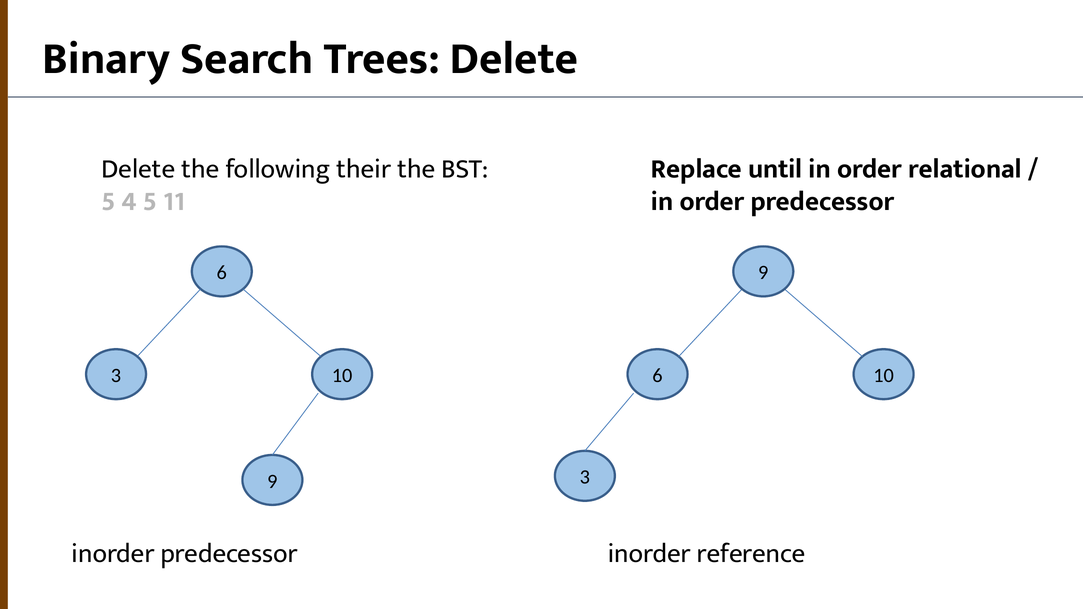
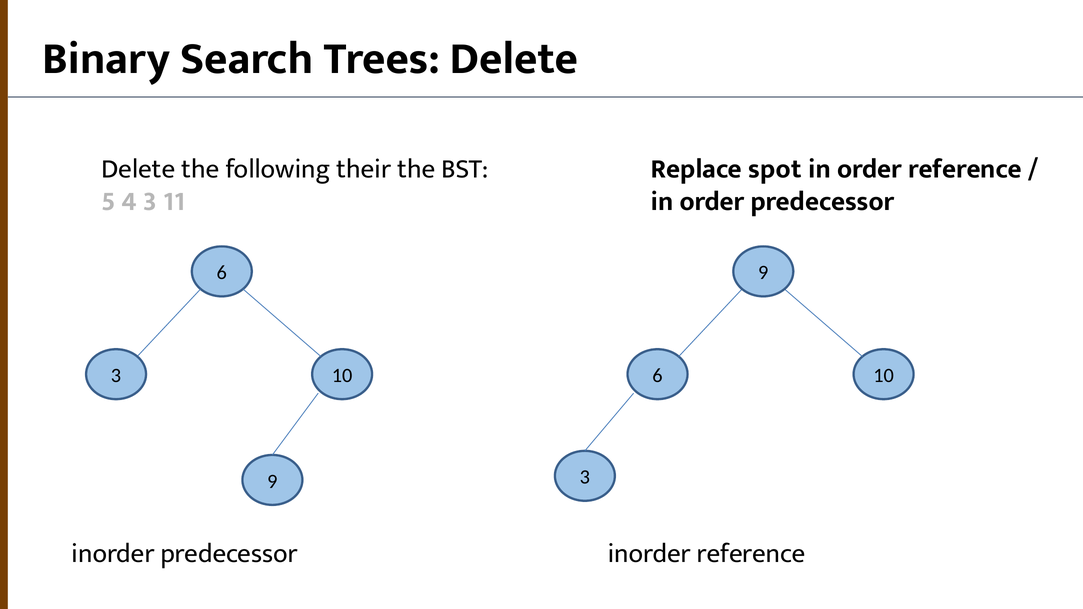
until: until -> spot (775, 169)
order relational: relational -> reference (965, 169)
4 5: 5 -> 3 (150, 202)
